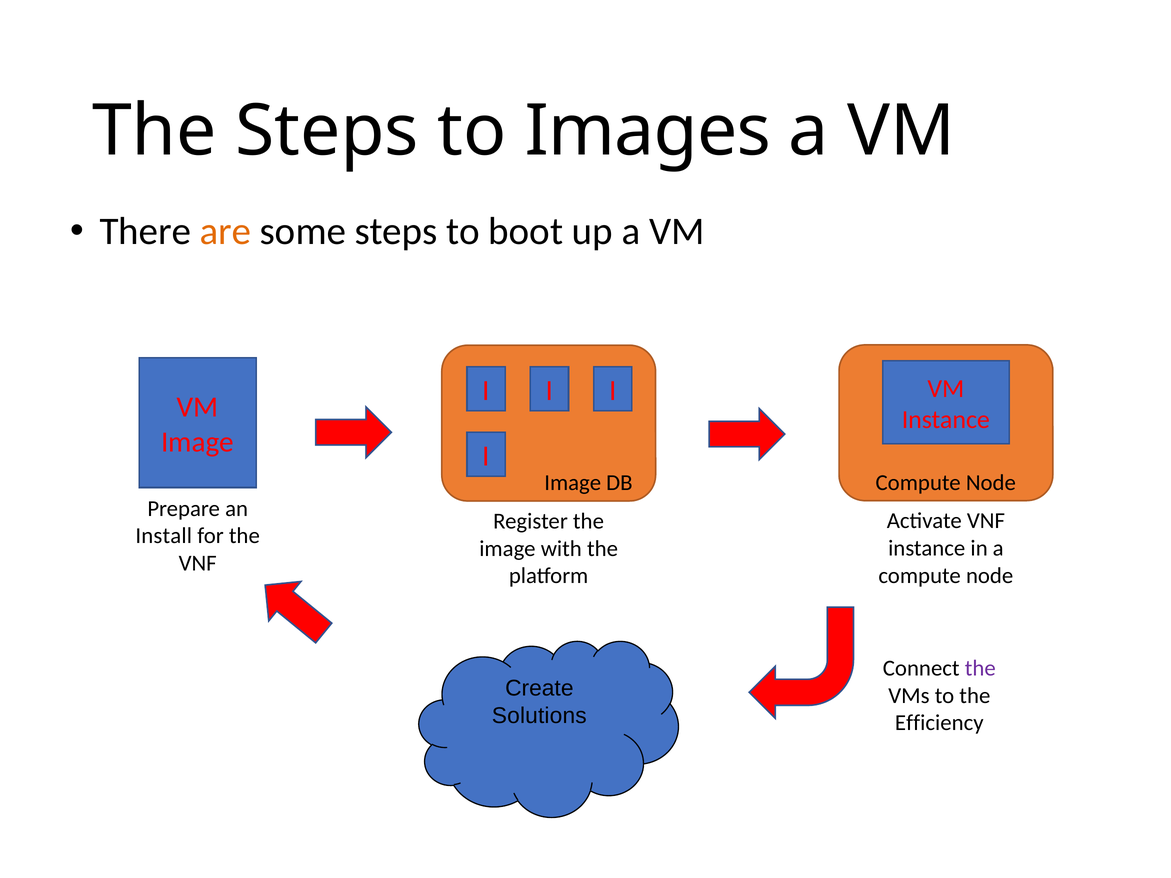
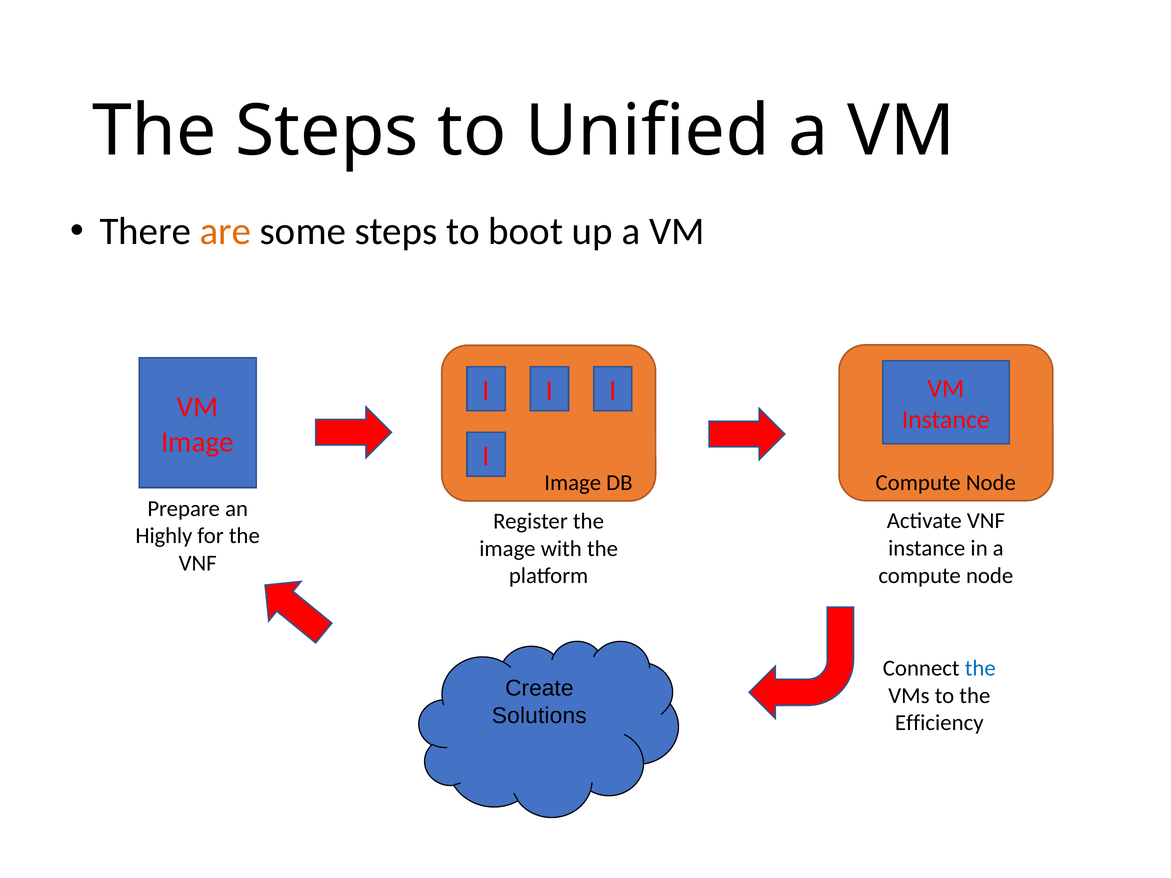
Images: Images -> Unified (647, 131)
Install: Install -> Highly (164, 536)
the colour: purple -> blue (980, 668)
